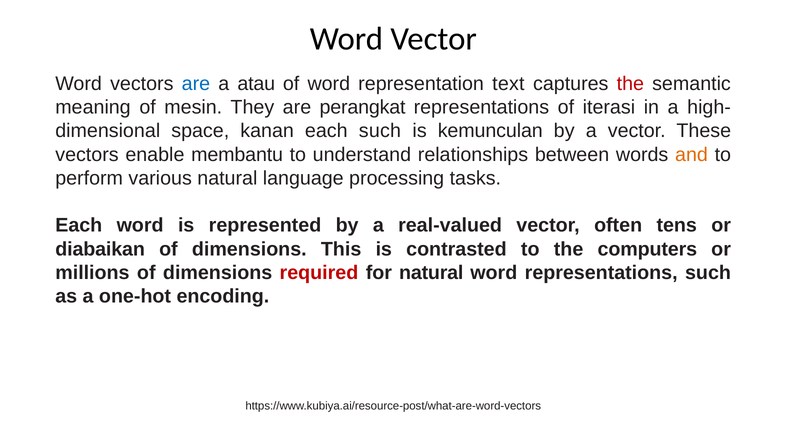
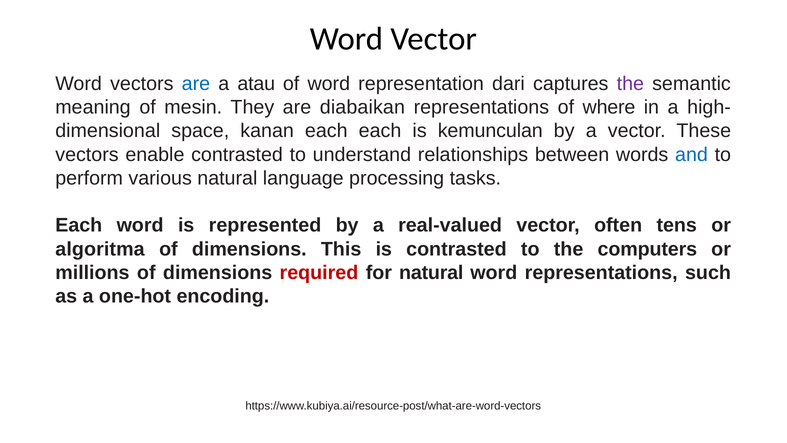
text: text -> dari (508, 84)
the colour: red -> purple (630, 84)
perangkat: perangkat -> diabaikan (362, 107)
iterasi: iterasi -> where (609, 107)
each such: such -> each (380, 131)
enable membantu: membantu -> contrasted (237, 154)
and colour: orange -> blue (691, 154)
diabaikan: diabaikan -> algoritma (100, 249)
